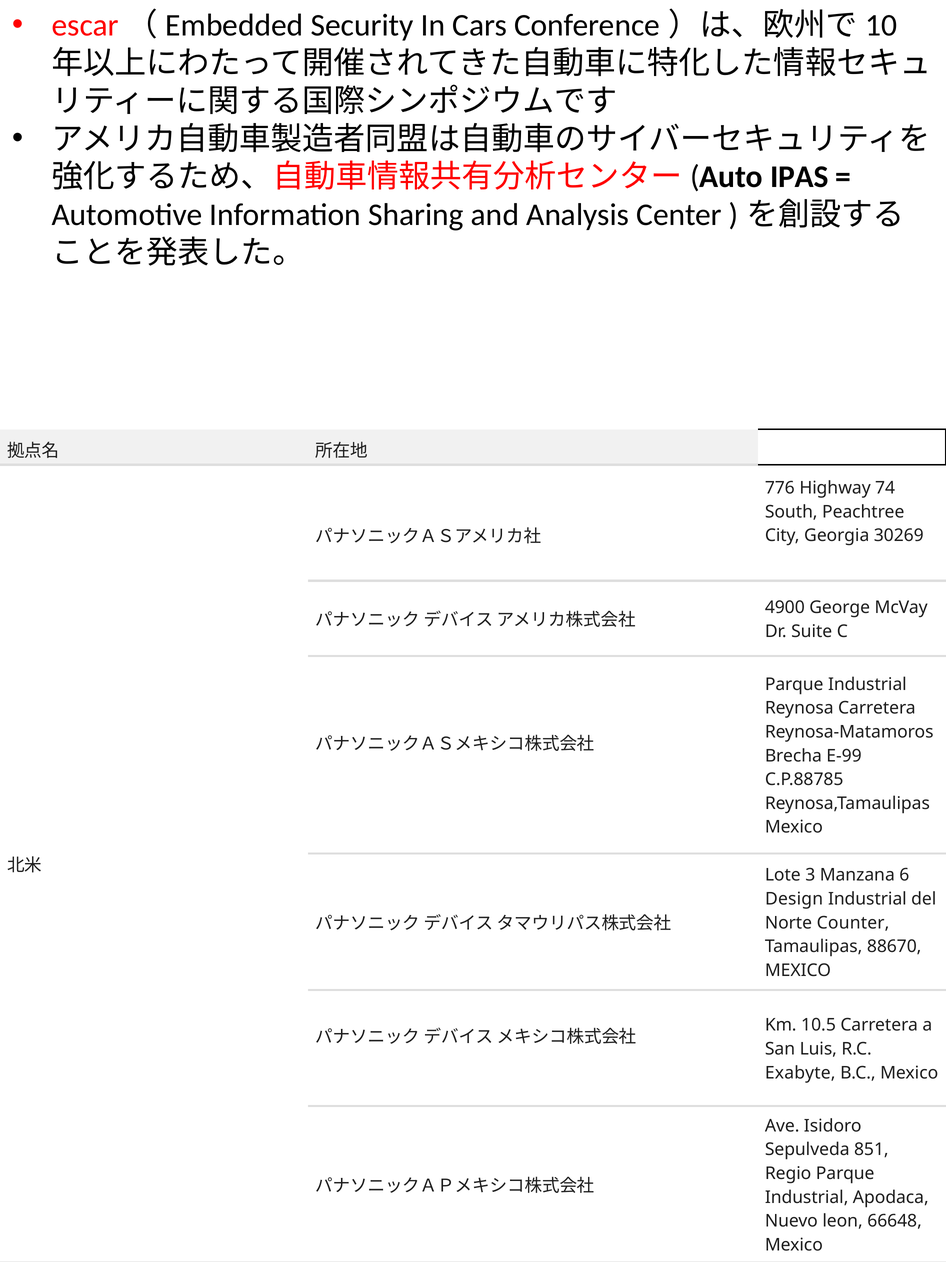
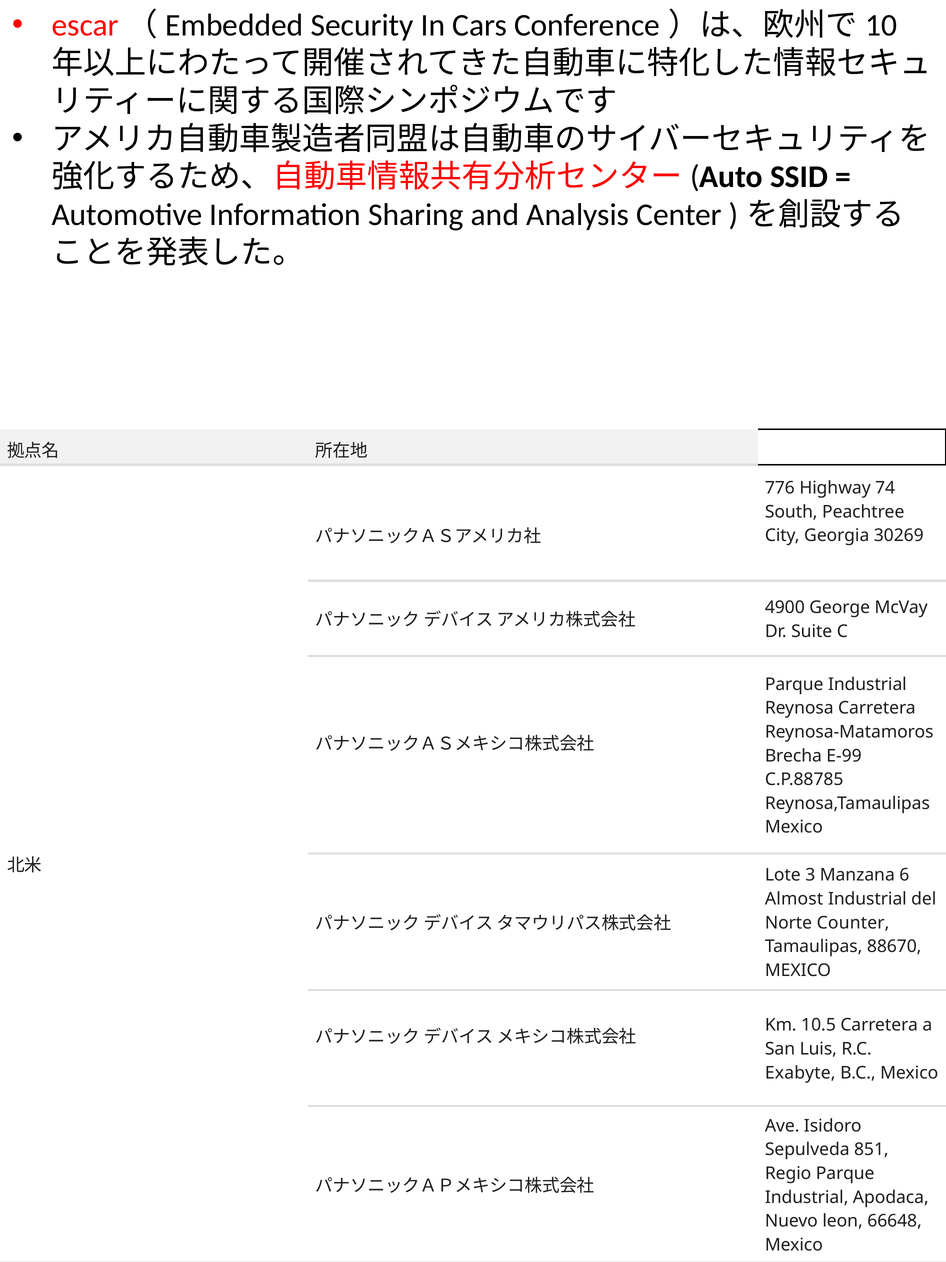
IPAS: IPAS -> SSID (799, 177)
Design: Design -> Almost (794, 898)
